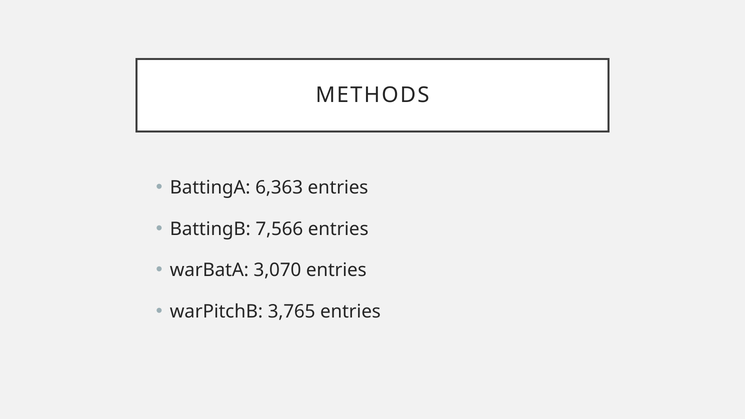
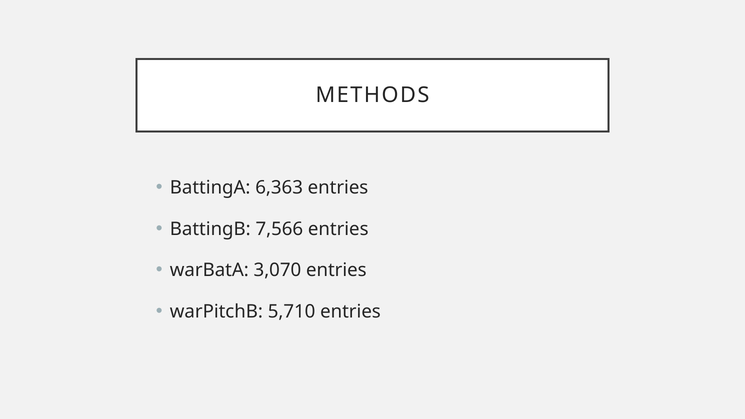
3,765: 3,765 -> 5,710 (292, 312)
